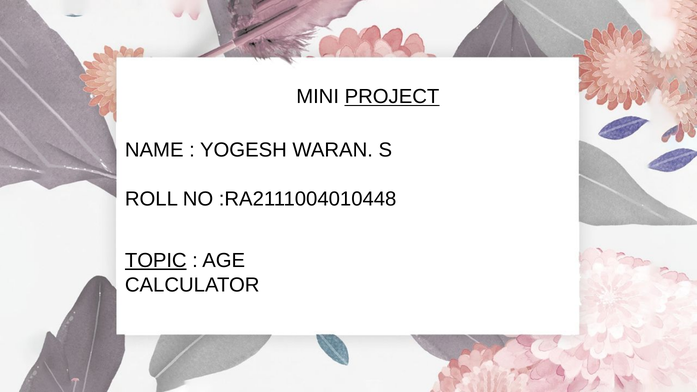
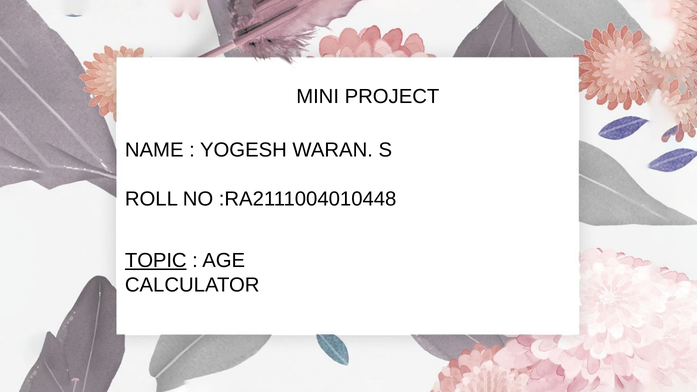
PROJECT underline: present -> none (392, 97)
